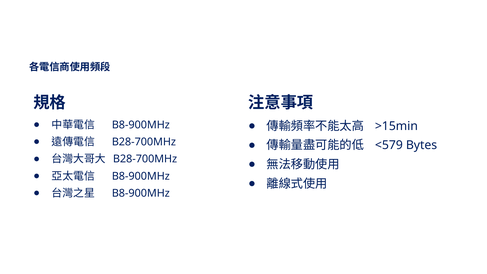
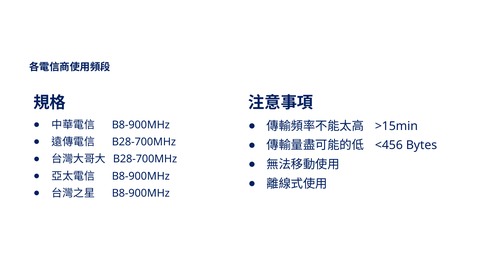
<579: <579 -> <456 (389, 145)
